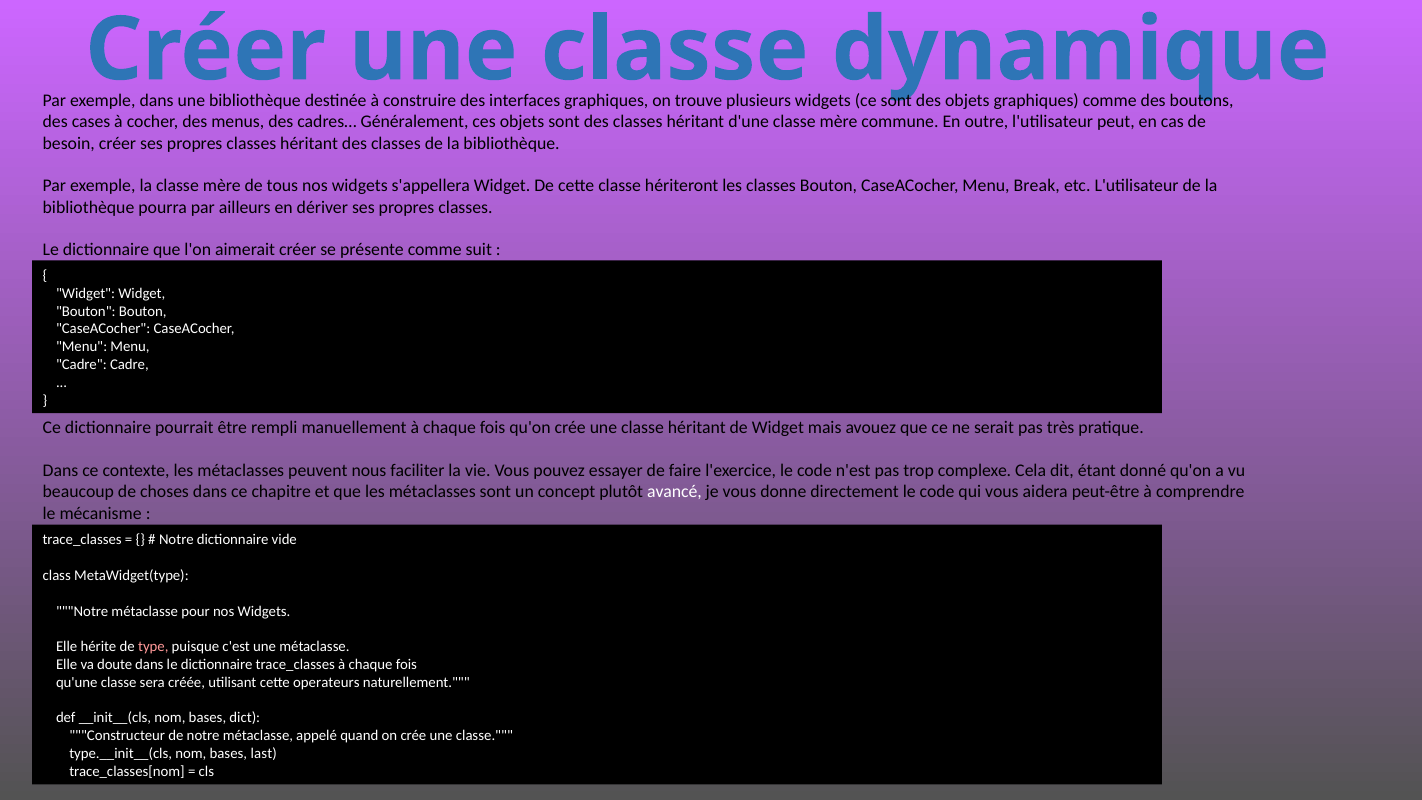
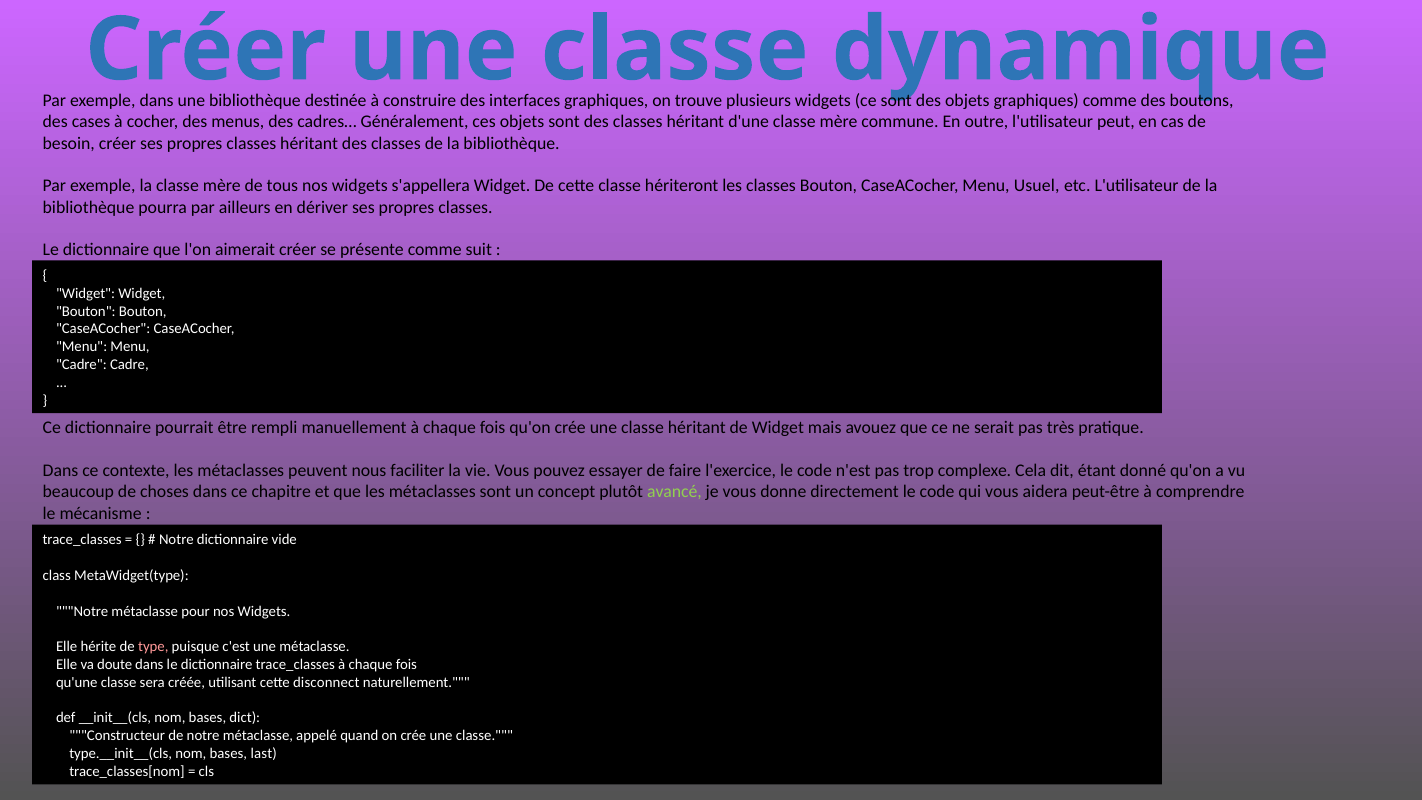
Break: Break -> Usuel (1037, 186)
avancé colour: white -> light green (674, 492)
operateurs: operateurs -> disconnect (326, 682)
